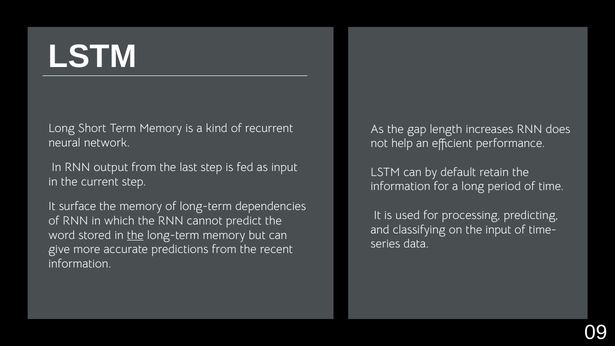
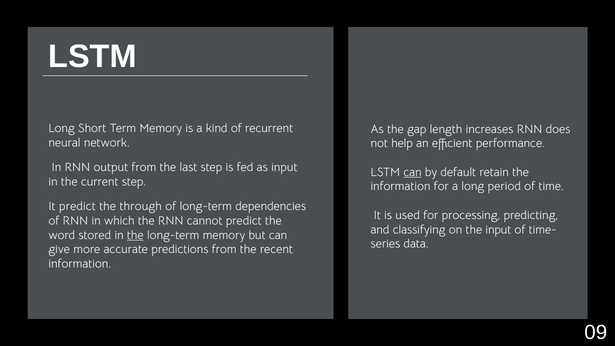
can underline: none -> present (412, 172)
It surface: surface -> predict (77, 206)
the memory: memory -> through (141, 206)
